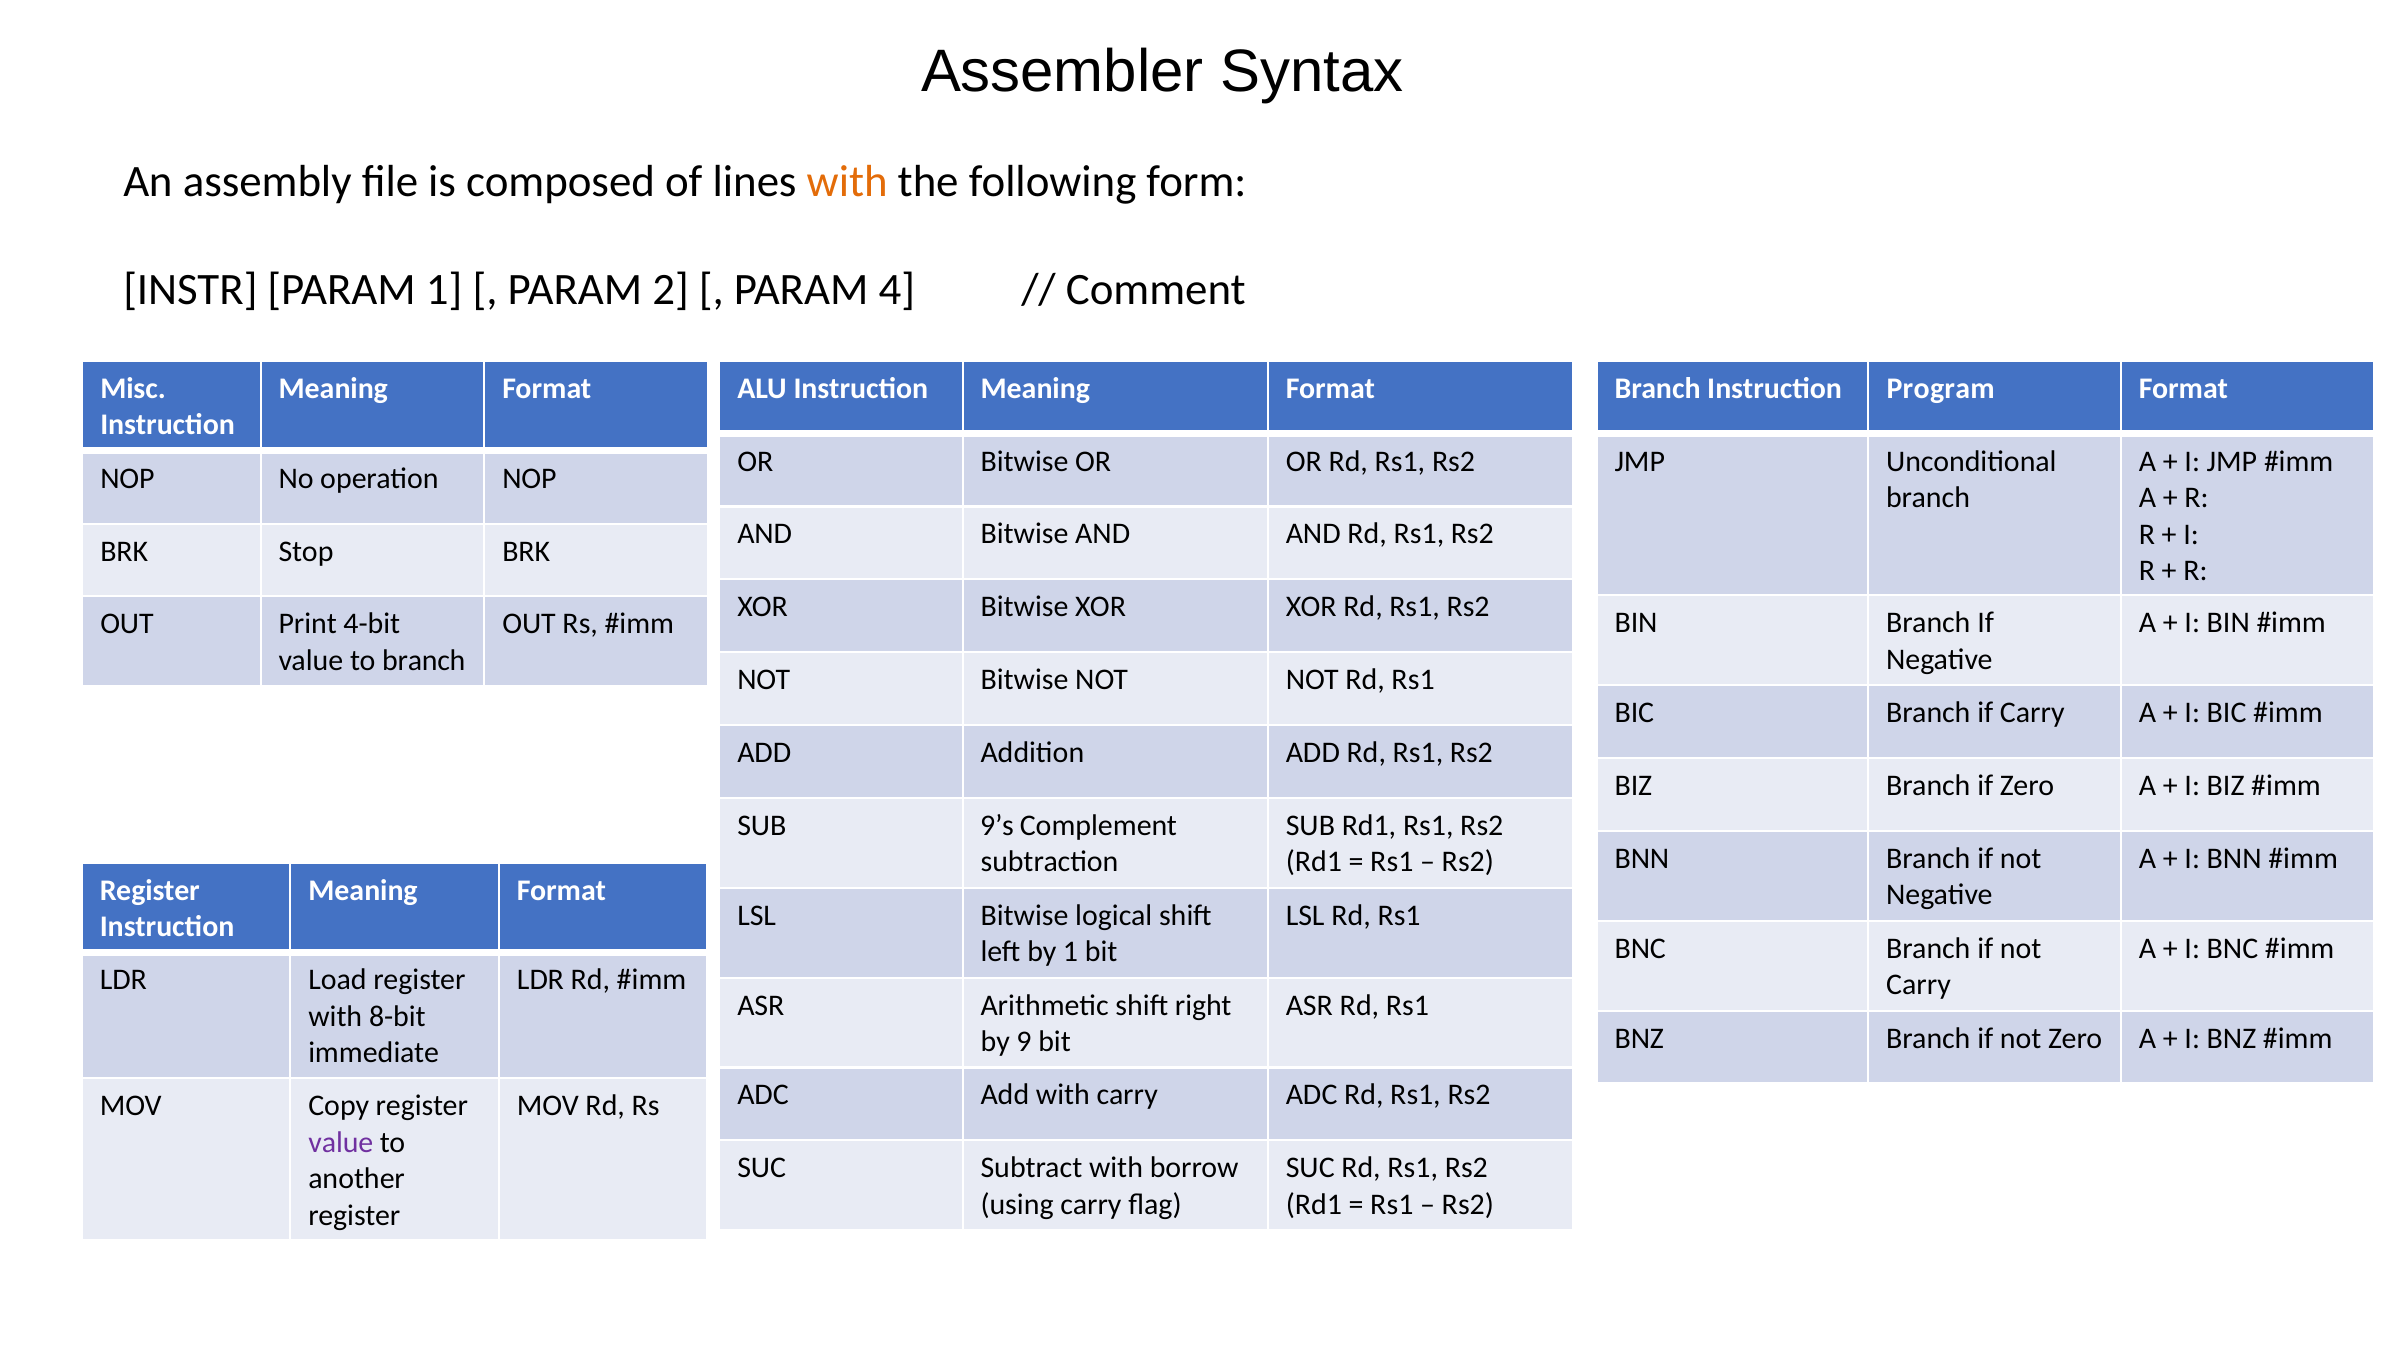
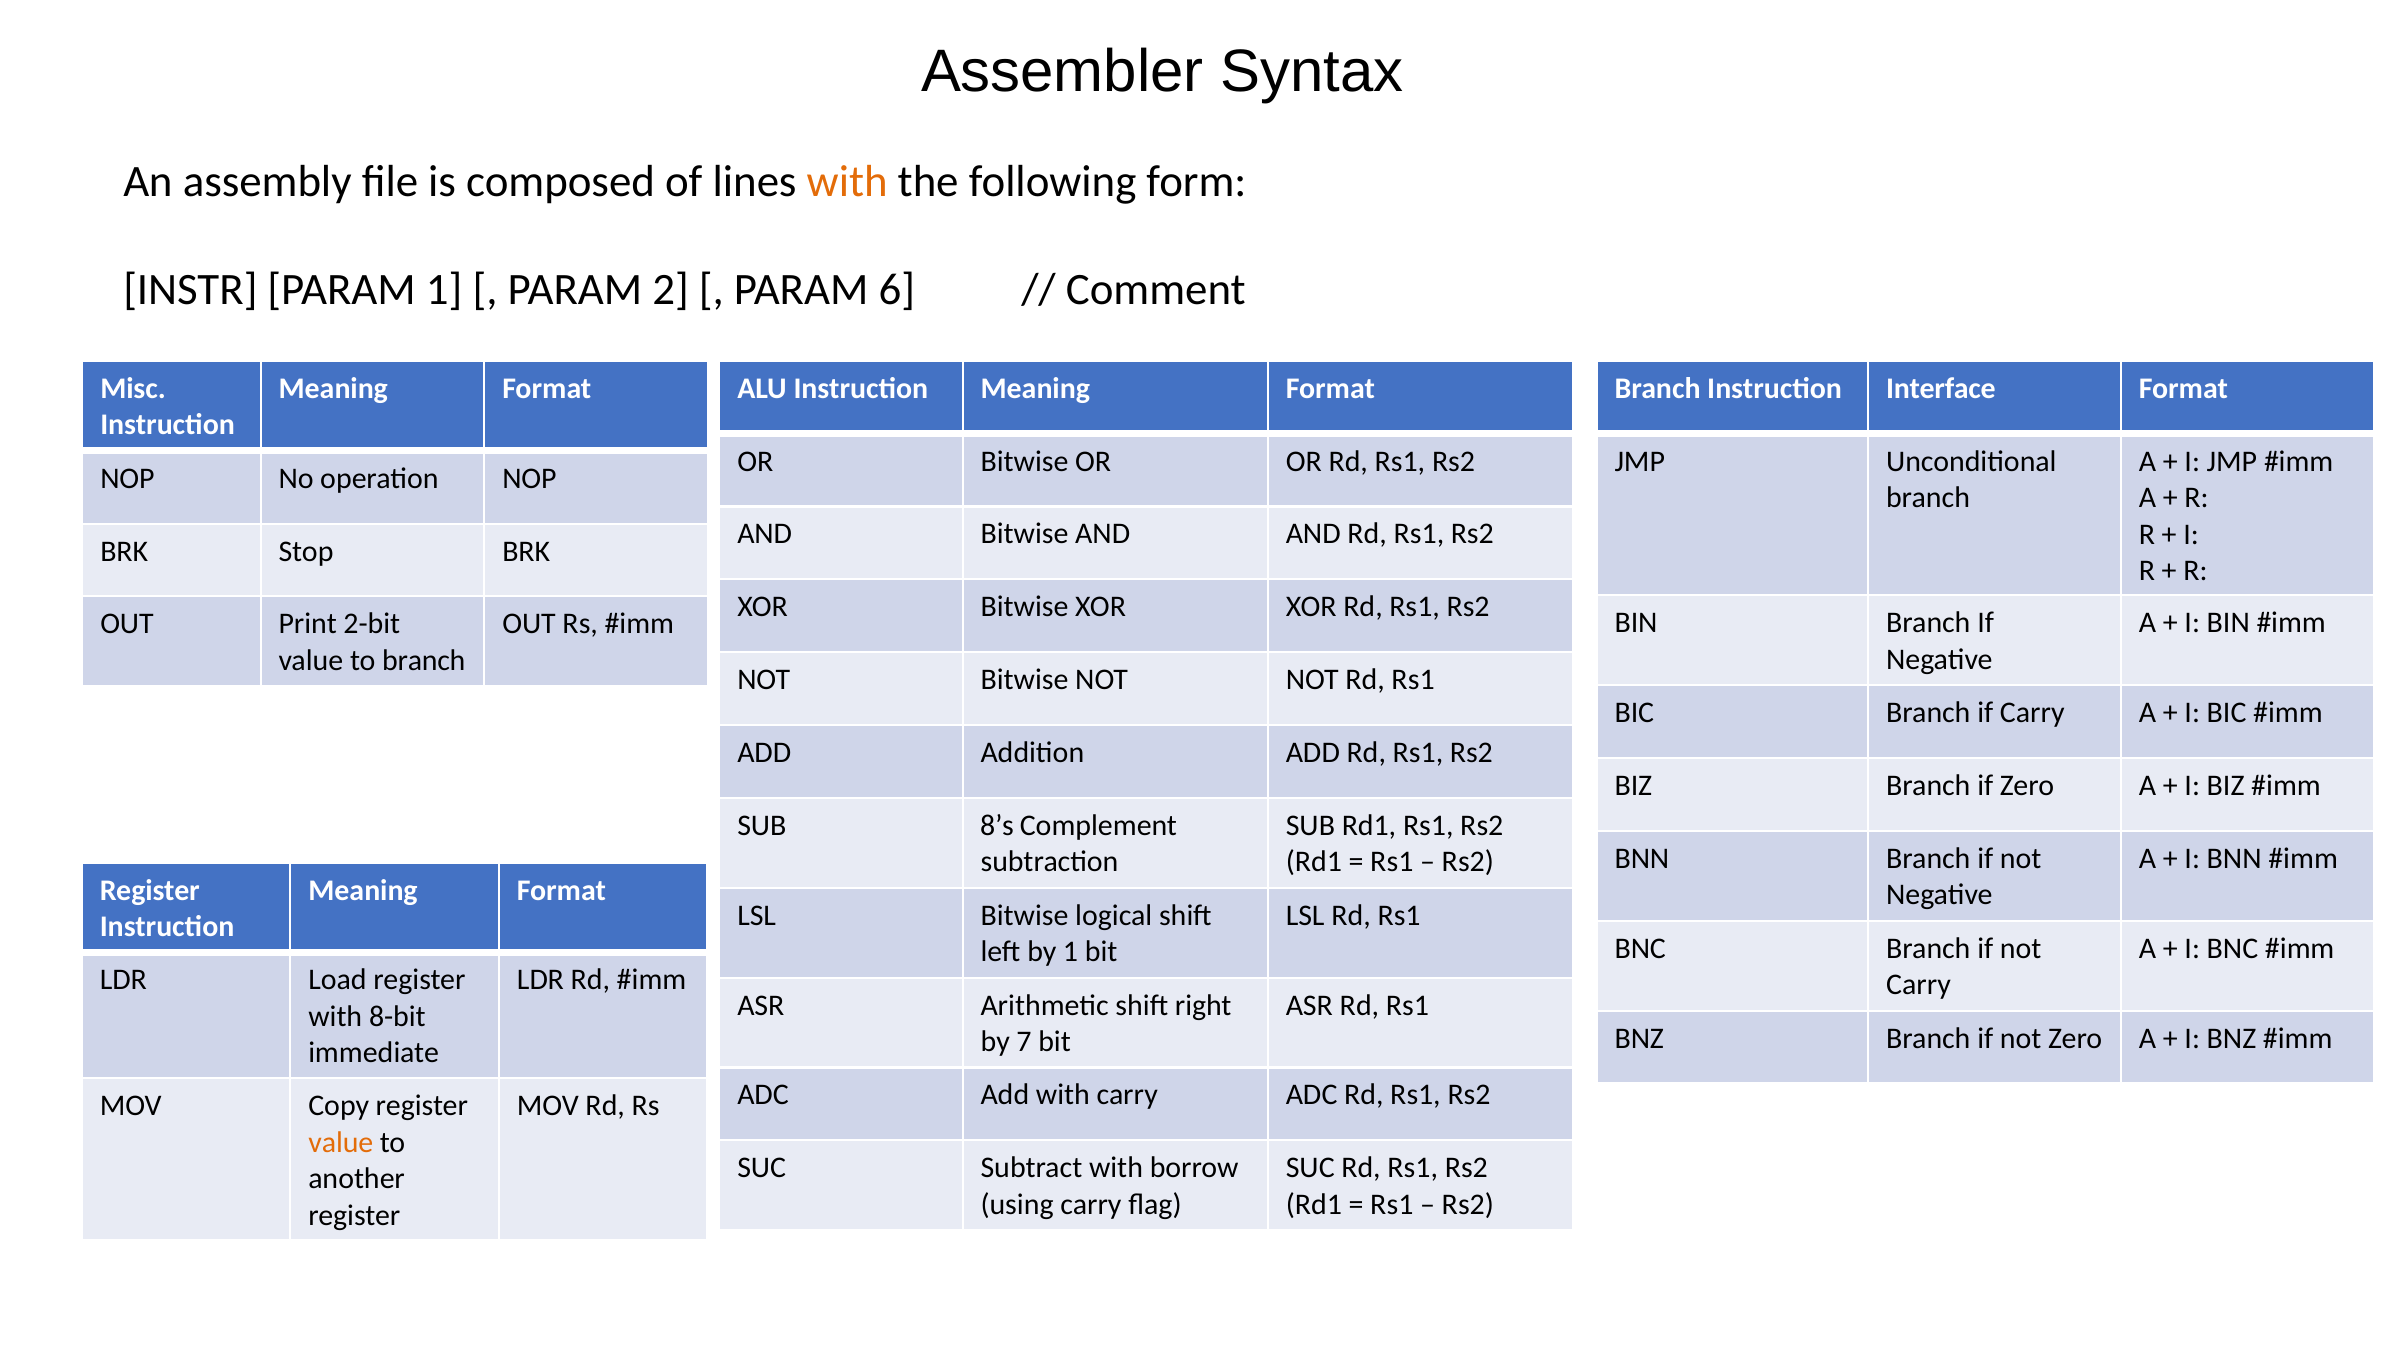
4: 4 -> 6 (897, 290)
Program: Program -> Interface (1941, 388)
4-bit: 4-bit -> 2-bit (372, 624)
9’s: 9’s -> 8’s (997, 826)
9: 9 -> 7 (1024, 1042)
value colour: purple -> orange (341, 1142)
